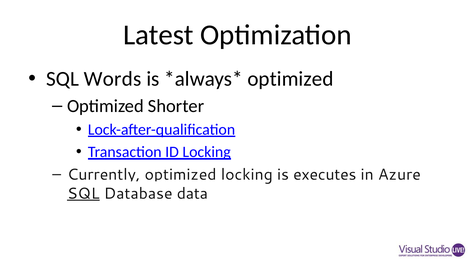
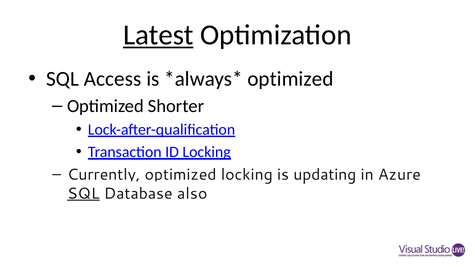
Latest underline: none -> present (158, 35)
Words: Words -> Access (113, 79)
executes: executes -> updating (325, 175)
data: data -> also (192, 194)
